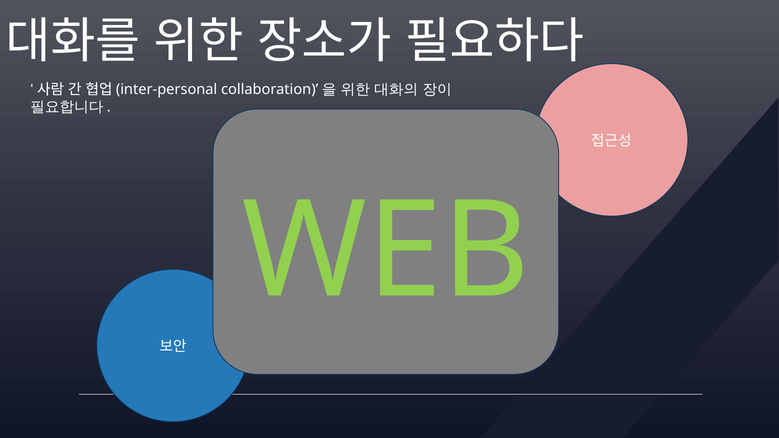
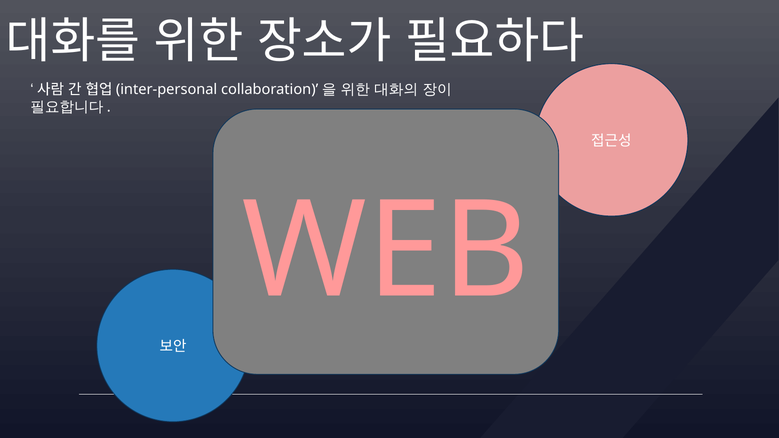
WEB colour: light green -> pink (386, 251)
